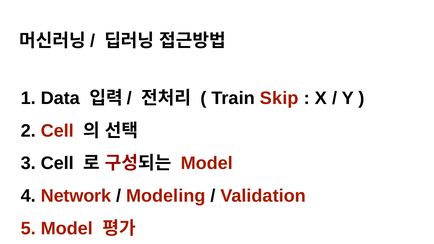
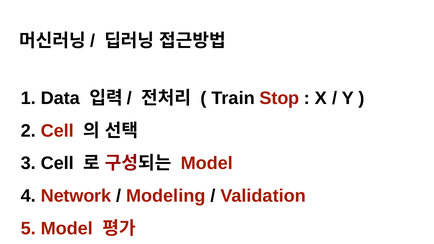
Skip: Skip -> Stop (279, 98)
